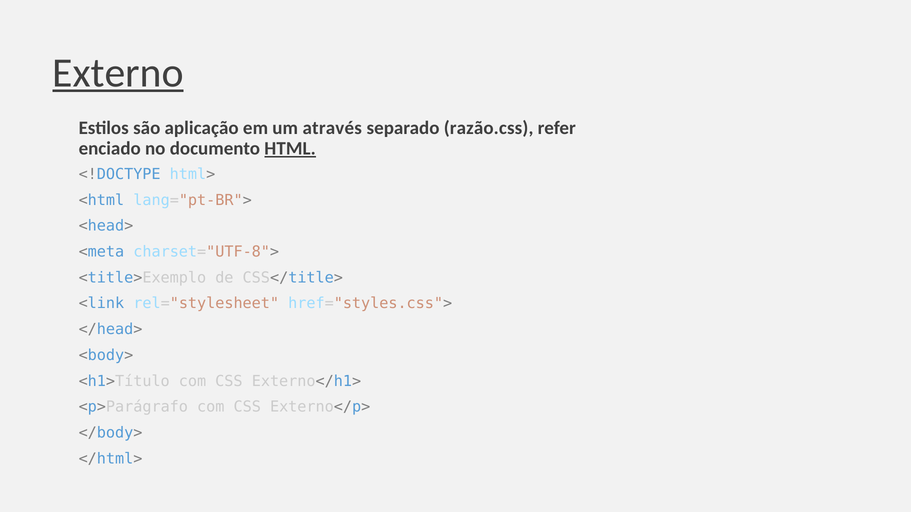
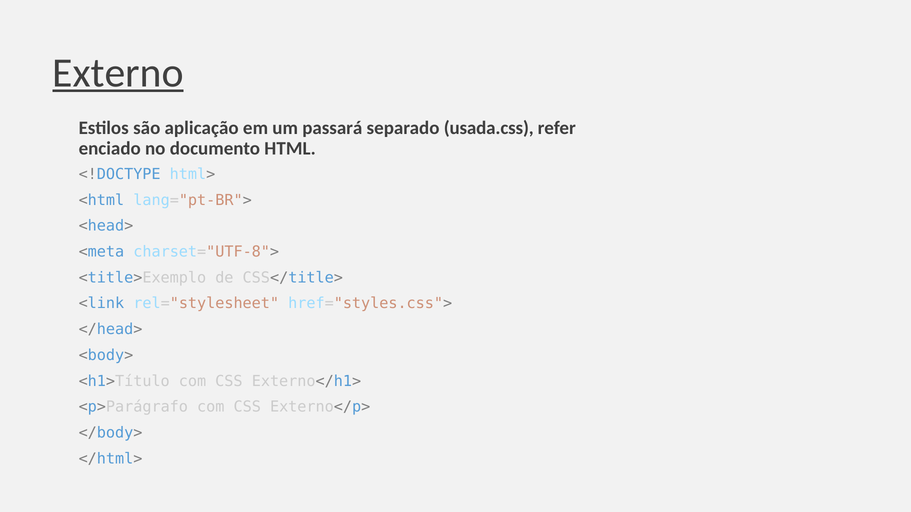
através: através -> passará (332, 128)
razão.css: razão.css -> usada.css (489, 128)
HTML underline: present -> none (290, 149)
